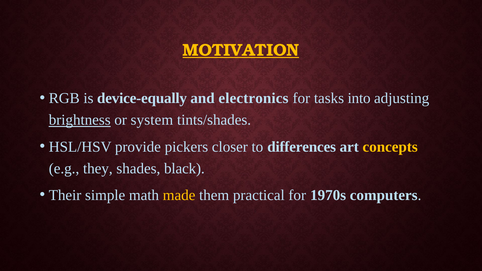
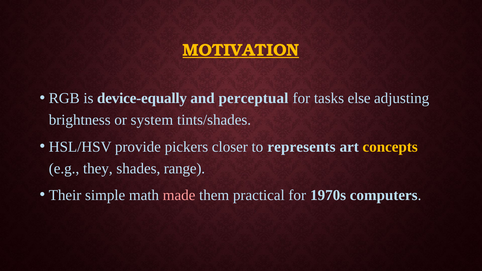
electronics: electronics -> perceptual (253, 98)
into: into -> else (359, 98)
brightness underline: present -> none (80, 120)
differences: differences -> represents (301, 147)
black: black -> range (184, 168)
made colour: yellow -> pink (179, 195)
